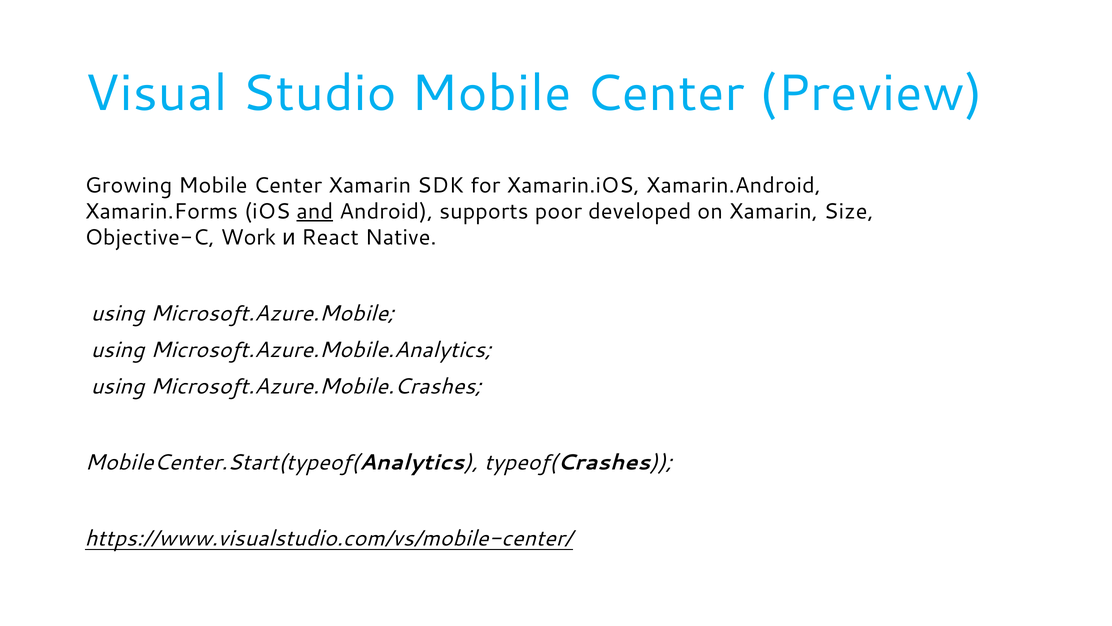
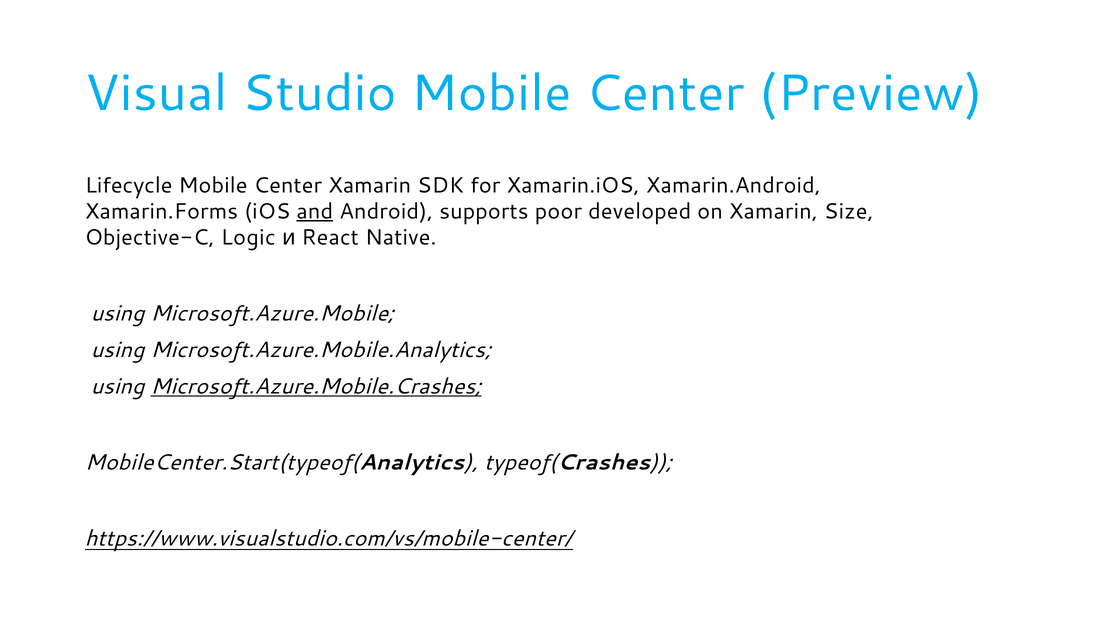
Growing: Growing -> Lifecycle (129, 185)
Work: Work -> Logic (248, 237)
Microsoft.Azure.Mobile.Crashes underline: none -> present (316, 386)
